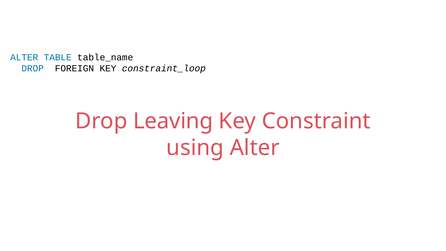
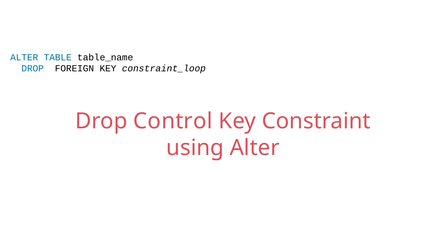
Leaving: Leaving -> Control (173, 121)
